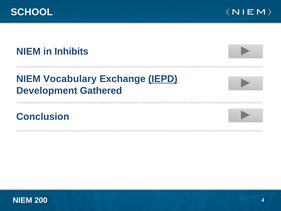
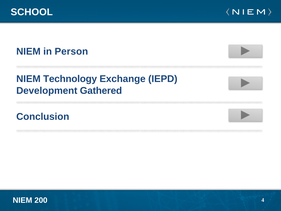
Inhibits: Inhibits -> Person (71, 51)
Vocabulary: Vocabulary -> Technology (70, 79)
IEPD underline: present -> none (163, 79)
